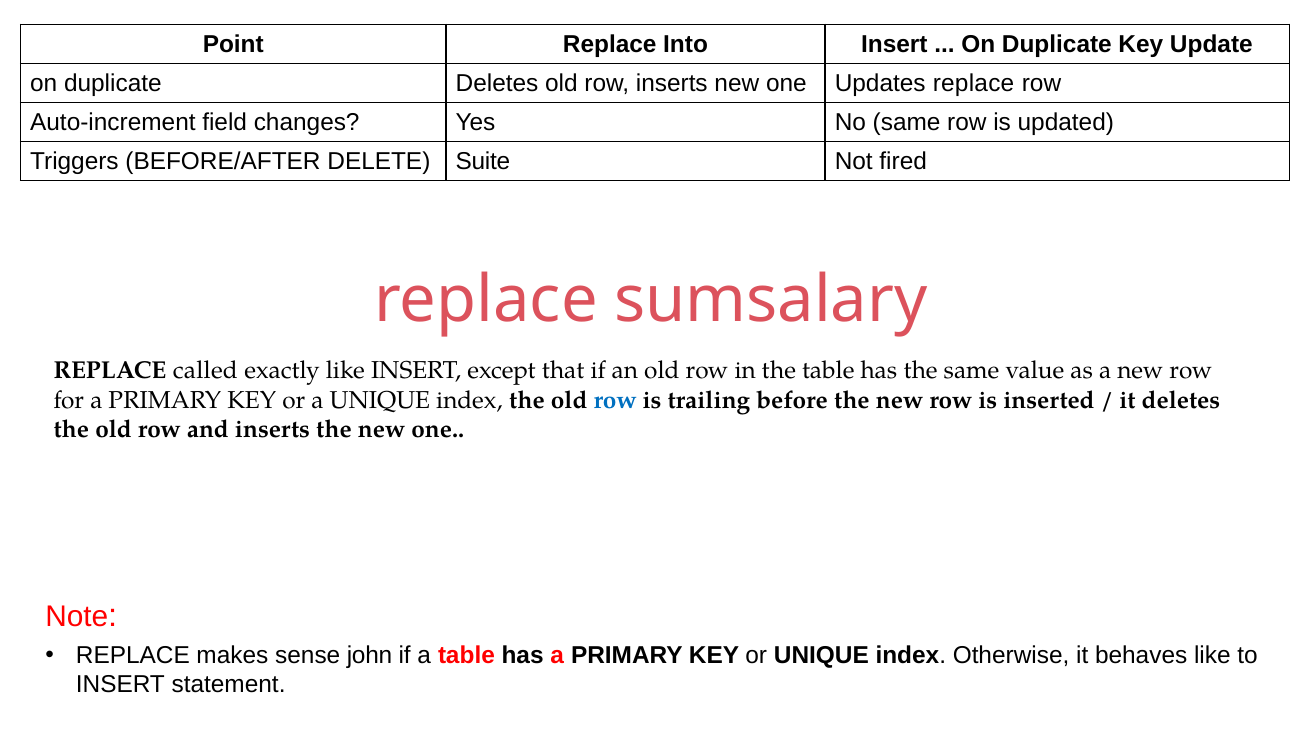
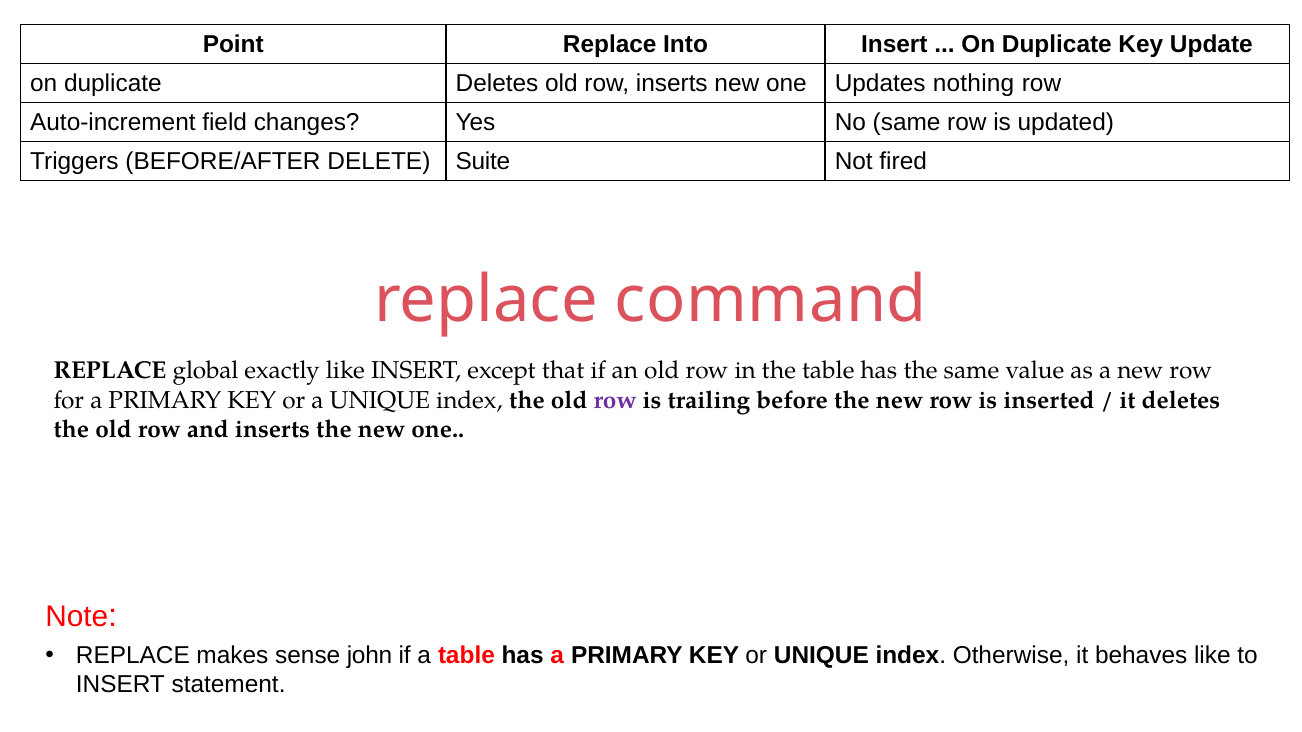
Updates replace: replace -> nothing (974, 83)
sumsalary: sumsalary -> command (771, 301)
called: called -> global (206, 371)
row colour: blue -> purple (615, 400)
